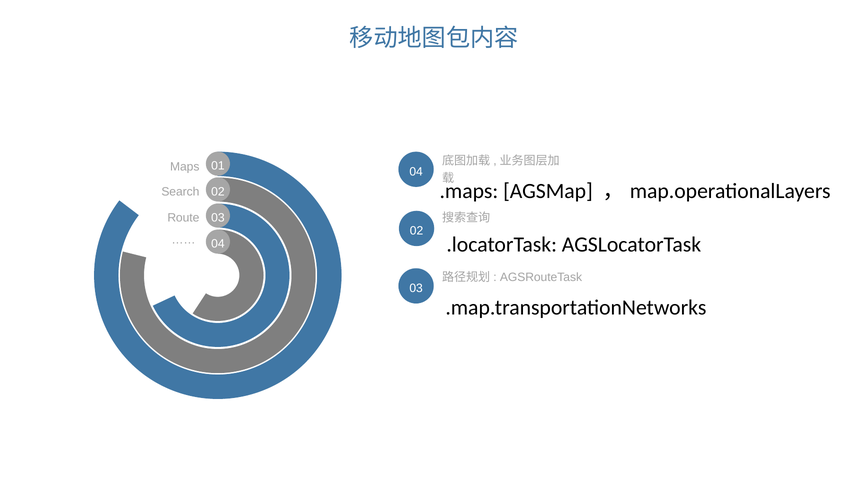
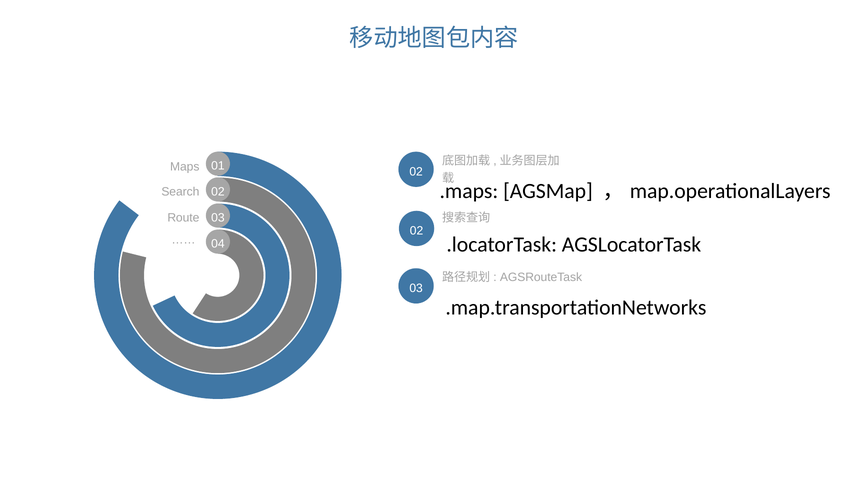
01 04: 04 -> 02 (416, 172)
